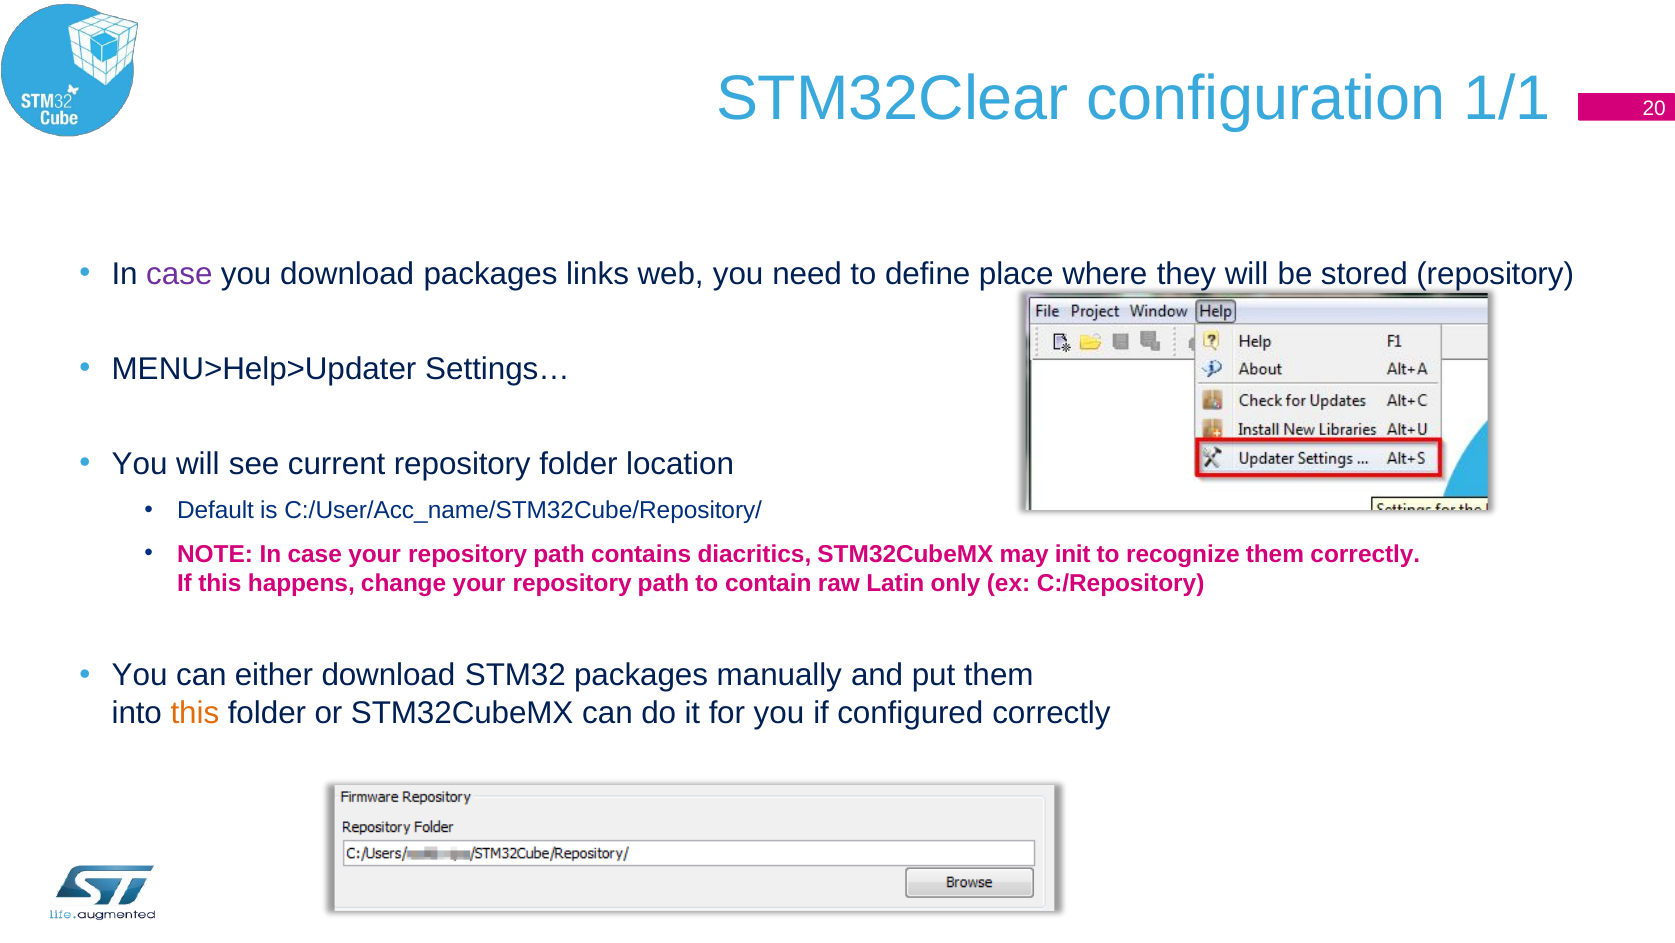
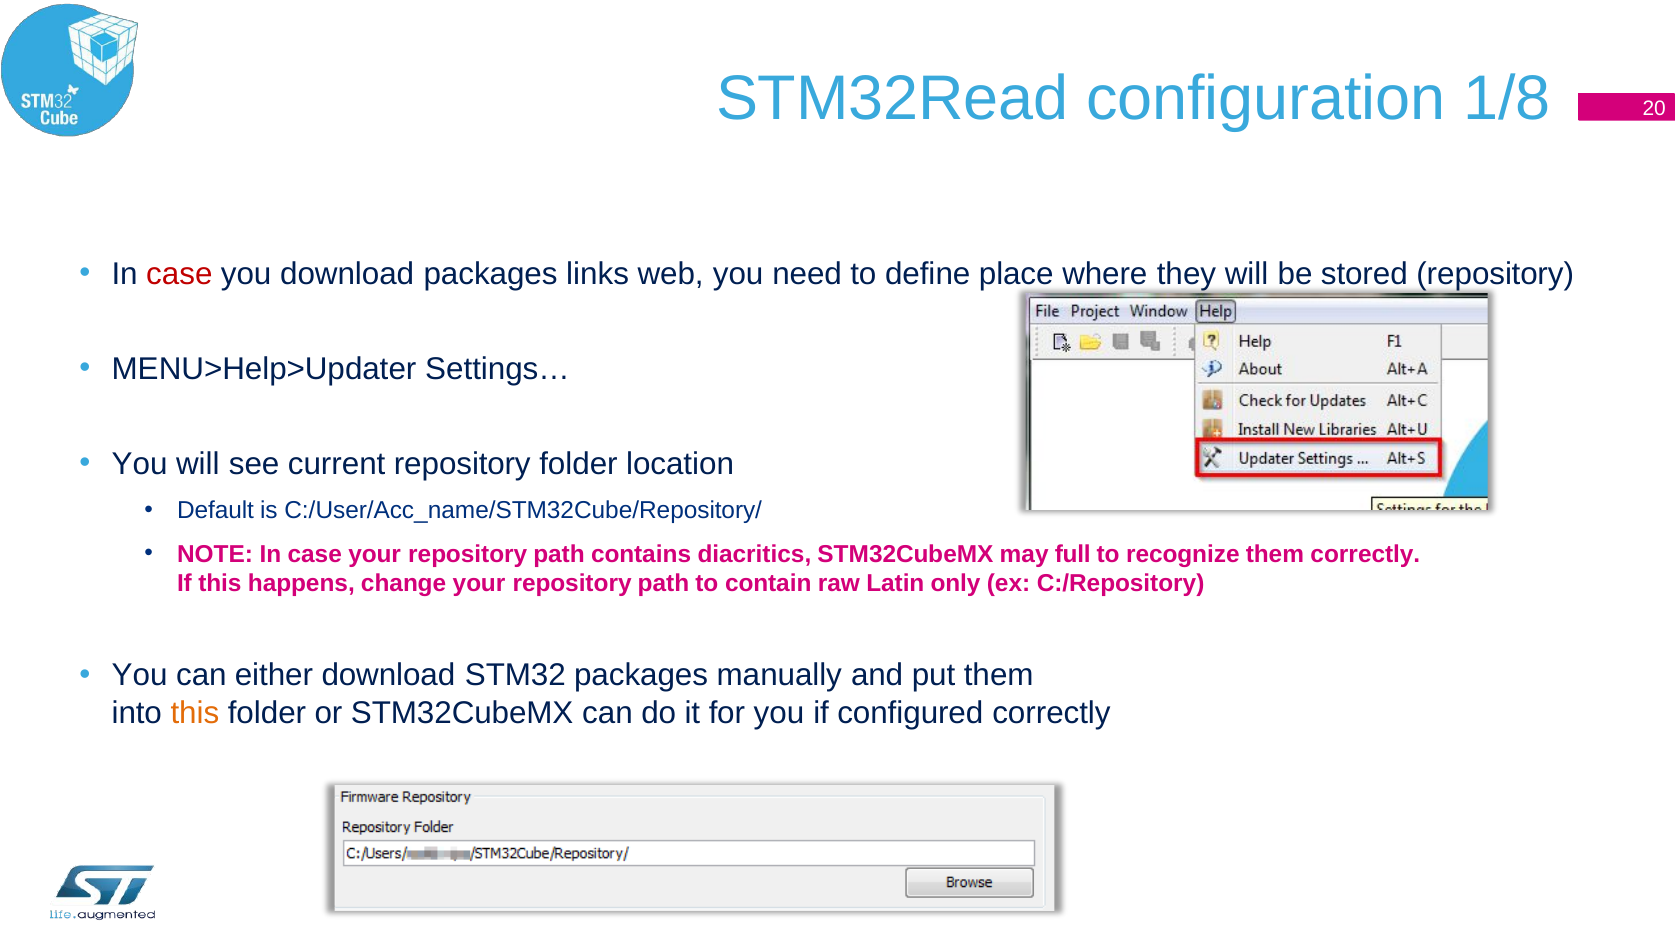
STM32Clear: STM32Clear -> STM32Read (892, 99)
1/1: 1/1 -> 1/8 (1507, 99)
case colour: purple -> red (179, 274)
init: init -> full (1073, 554)
